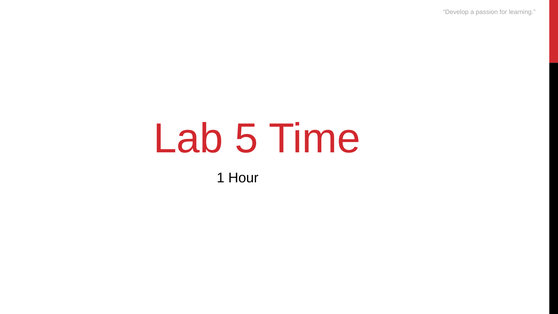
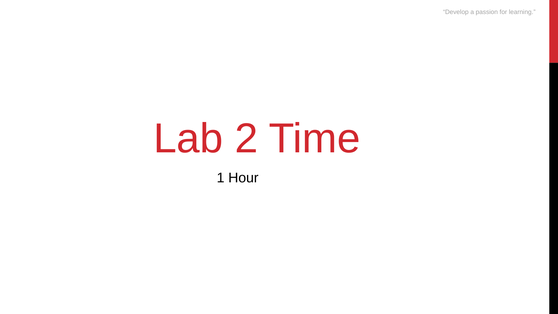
5: 5 -> 2 (246, 138)
